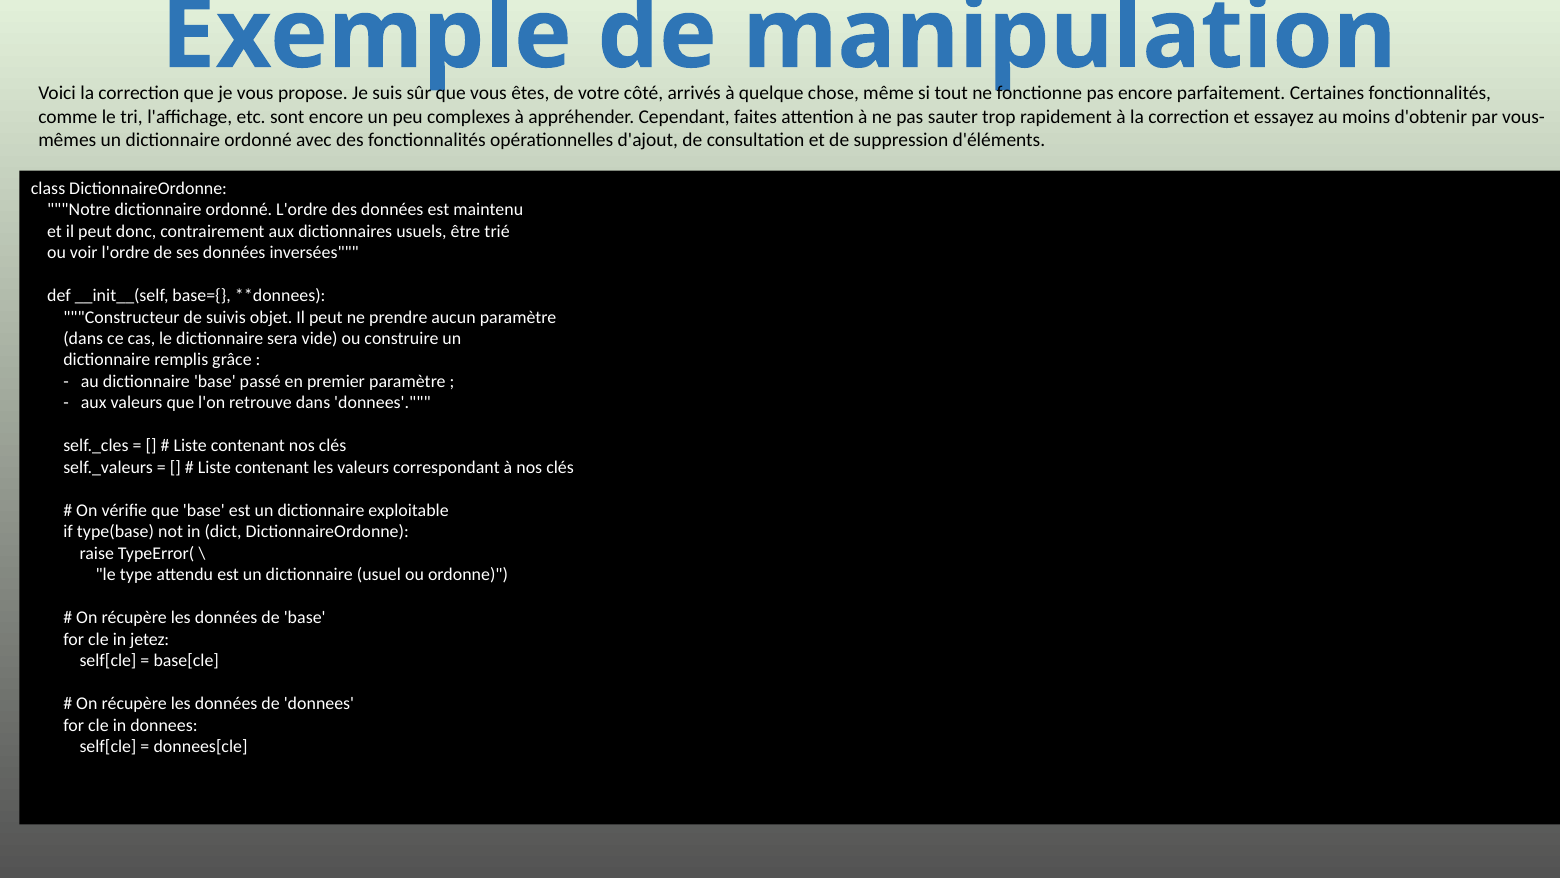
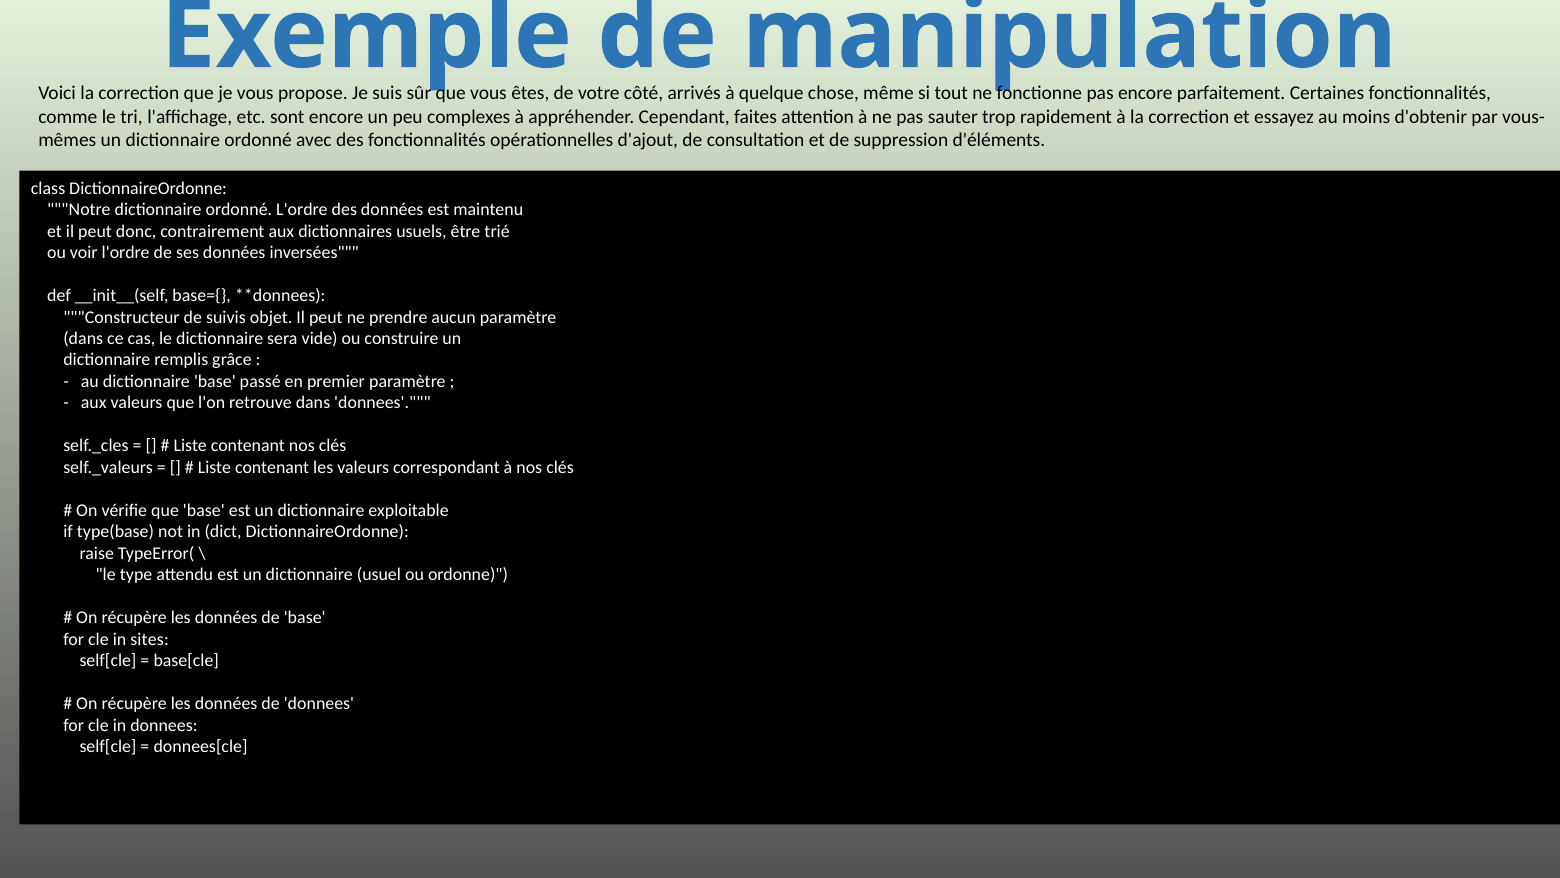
jetez: jetez -> sites (150, 639)
